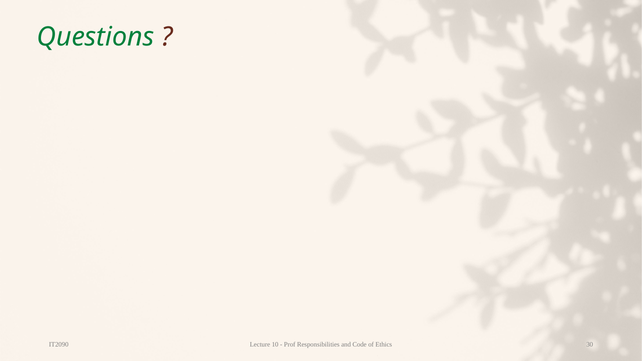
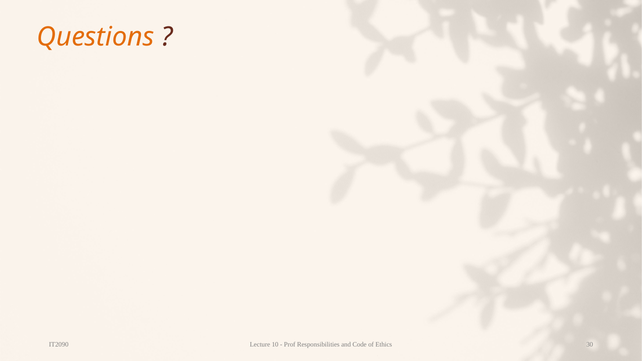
Questions colour: green -> orange (96, 37)
